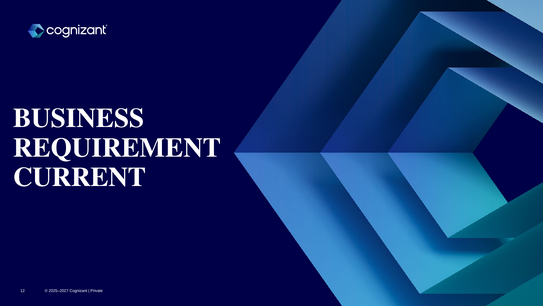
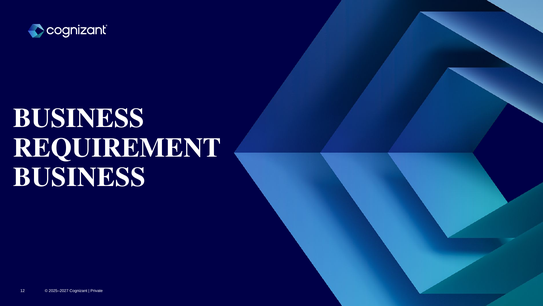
CURRENT: CURRENT -> BUSINESS (79, 177)
